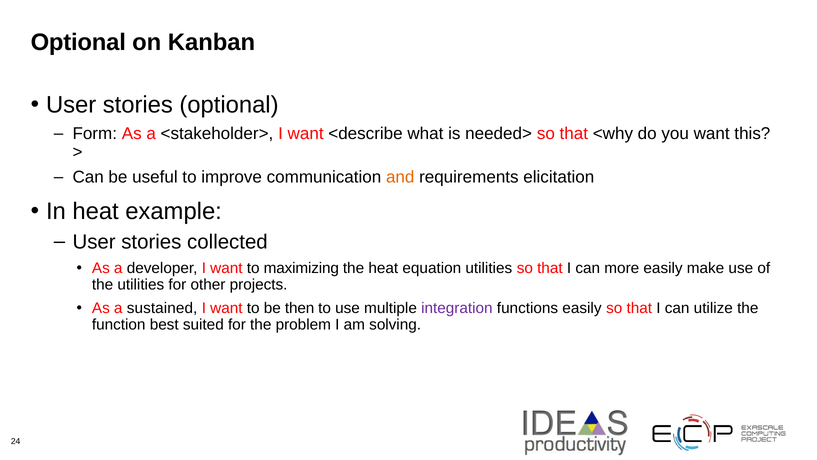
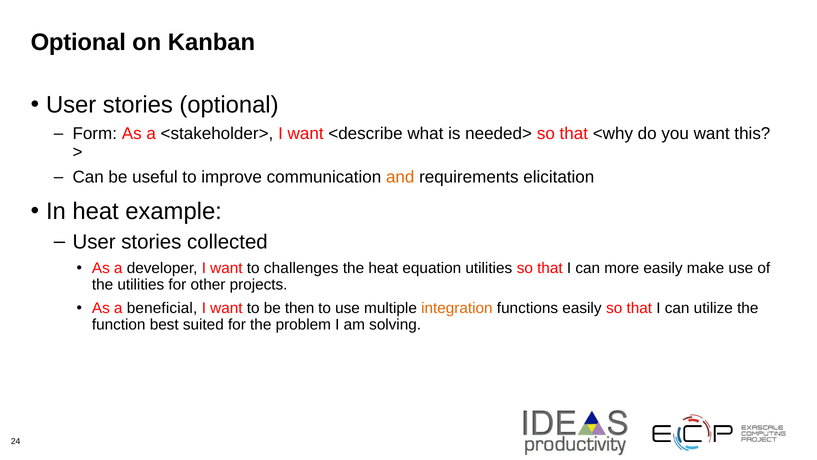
maximizing: maximizing -> challenges (301, 268)
sustained: sustained -> beneficial (162, 308)
integration colour: purple -> orange (457, 308)
